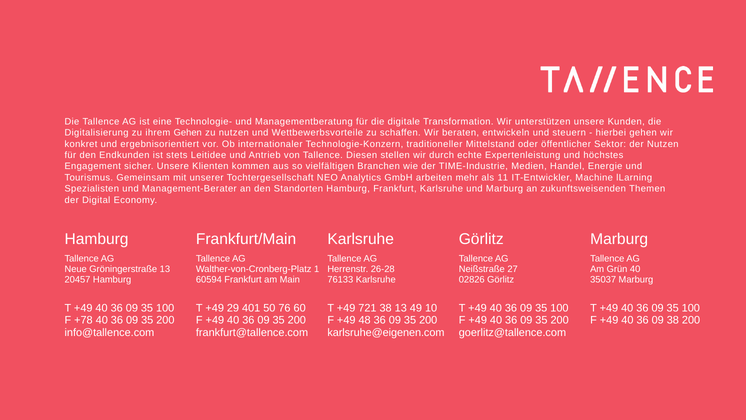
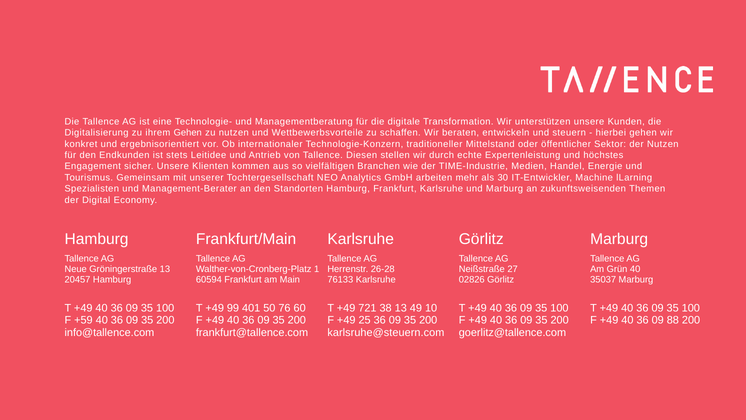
11: 11 -> 30 (503, 177)
29: 29 -> 99 (233, 308)
+78: +78 -> +59 (83, 320)
48: 48 -> 25 (365, 320)
09 38: 38 -> 88 (673, 320)
karlsruhe@eigenen.com: karlsruhe@eigenen.com -> karlsruhe@steuern.com (386, 332)
